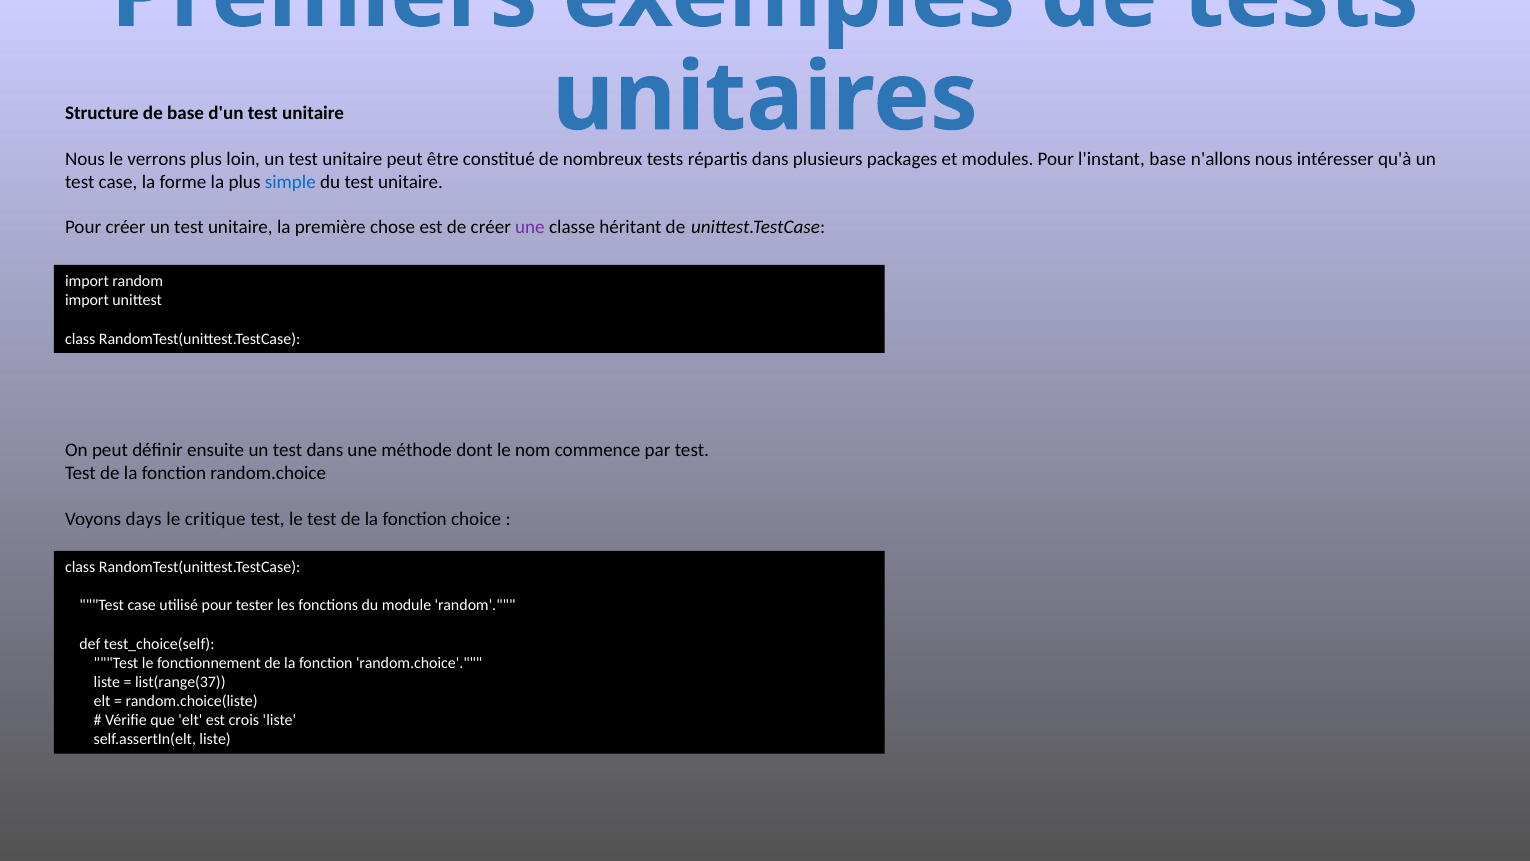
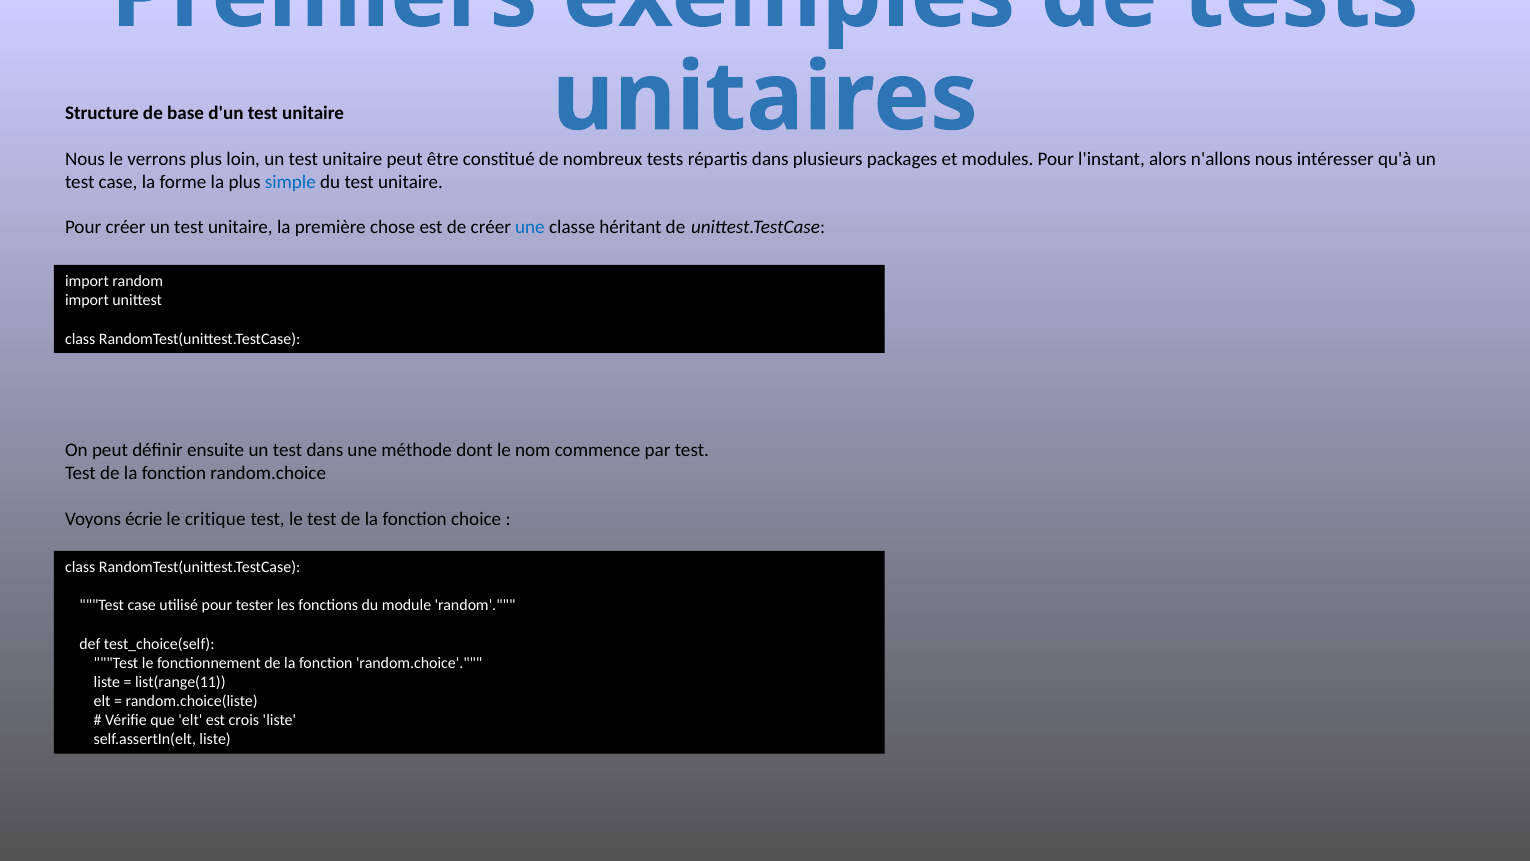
l'instant base: base -> alors (1168, 159)
une colour: purple -> blue (530, 228)
days: days -> écrie (144, 519)
list(range(37: list(range(37 -> list(range(11 (180, 682)
